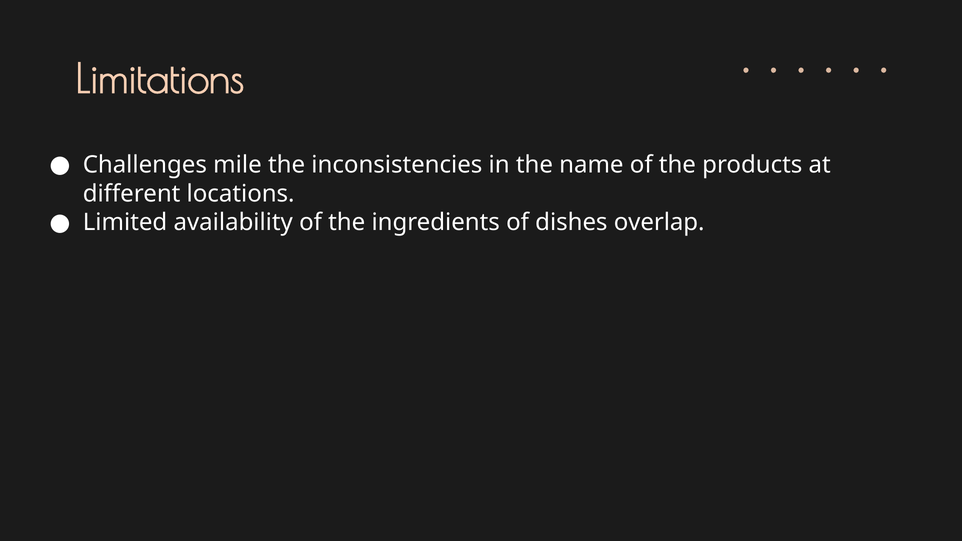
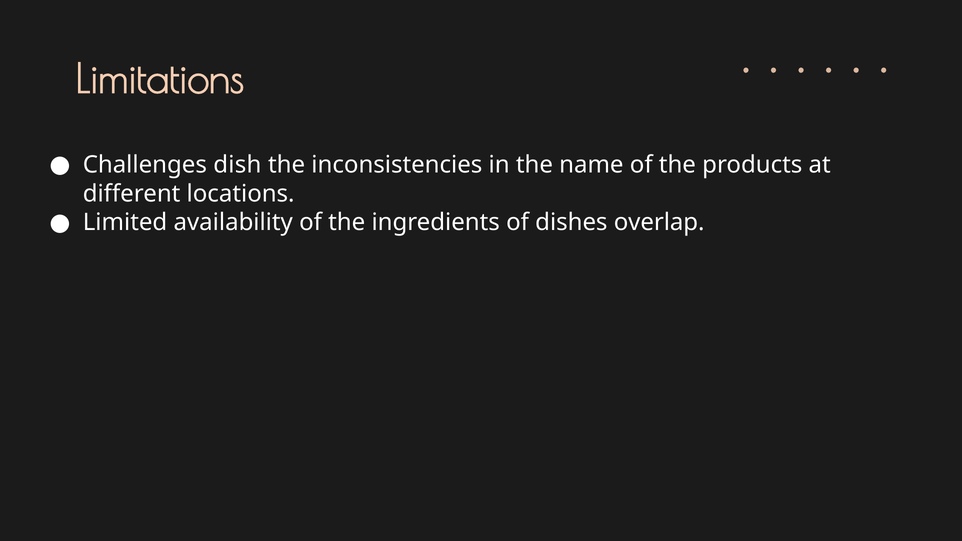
mile: mile -> dish (237, 165)
